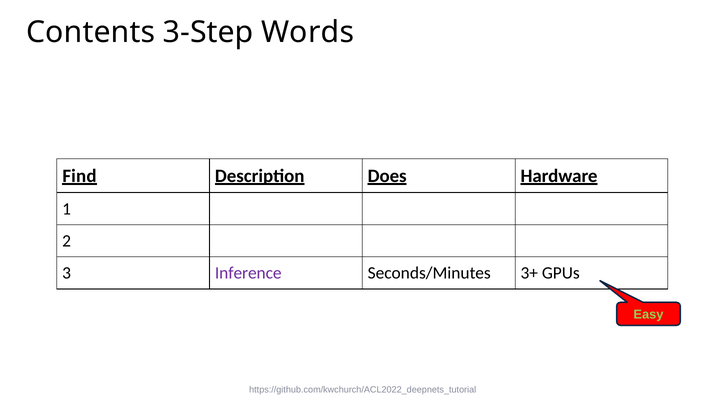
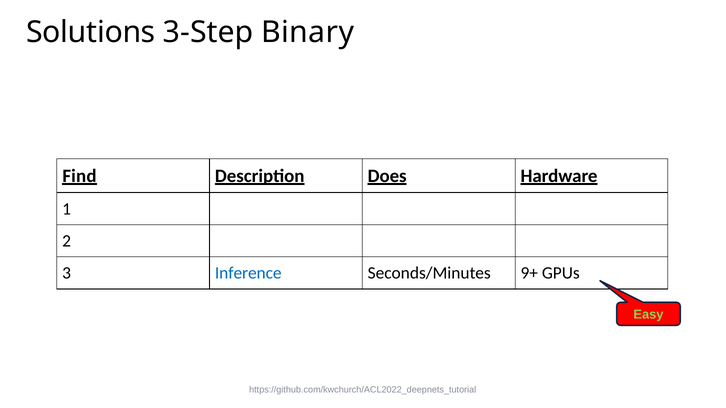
Contents: Contents -> Solutions (91, 32)
Words: Words -> Binary (308, 32)
Inference colour: purple -> blue (248, 273)
3+: 3+ -> 9+ (529, 273)
